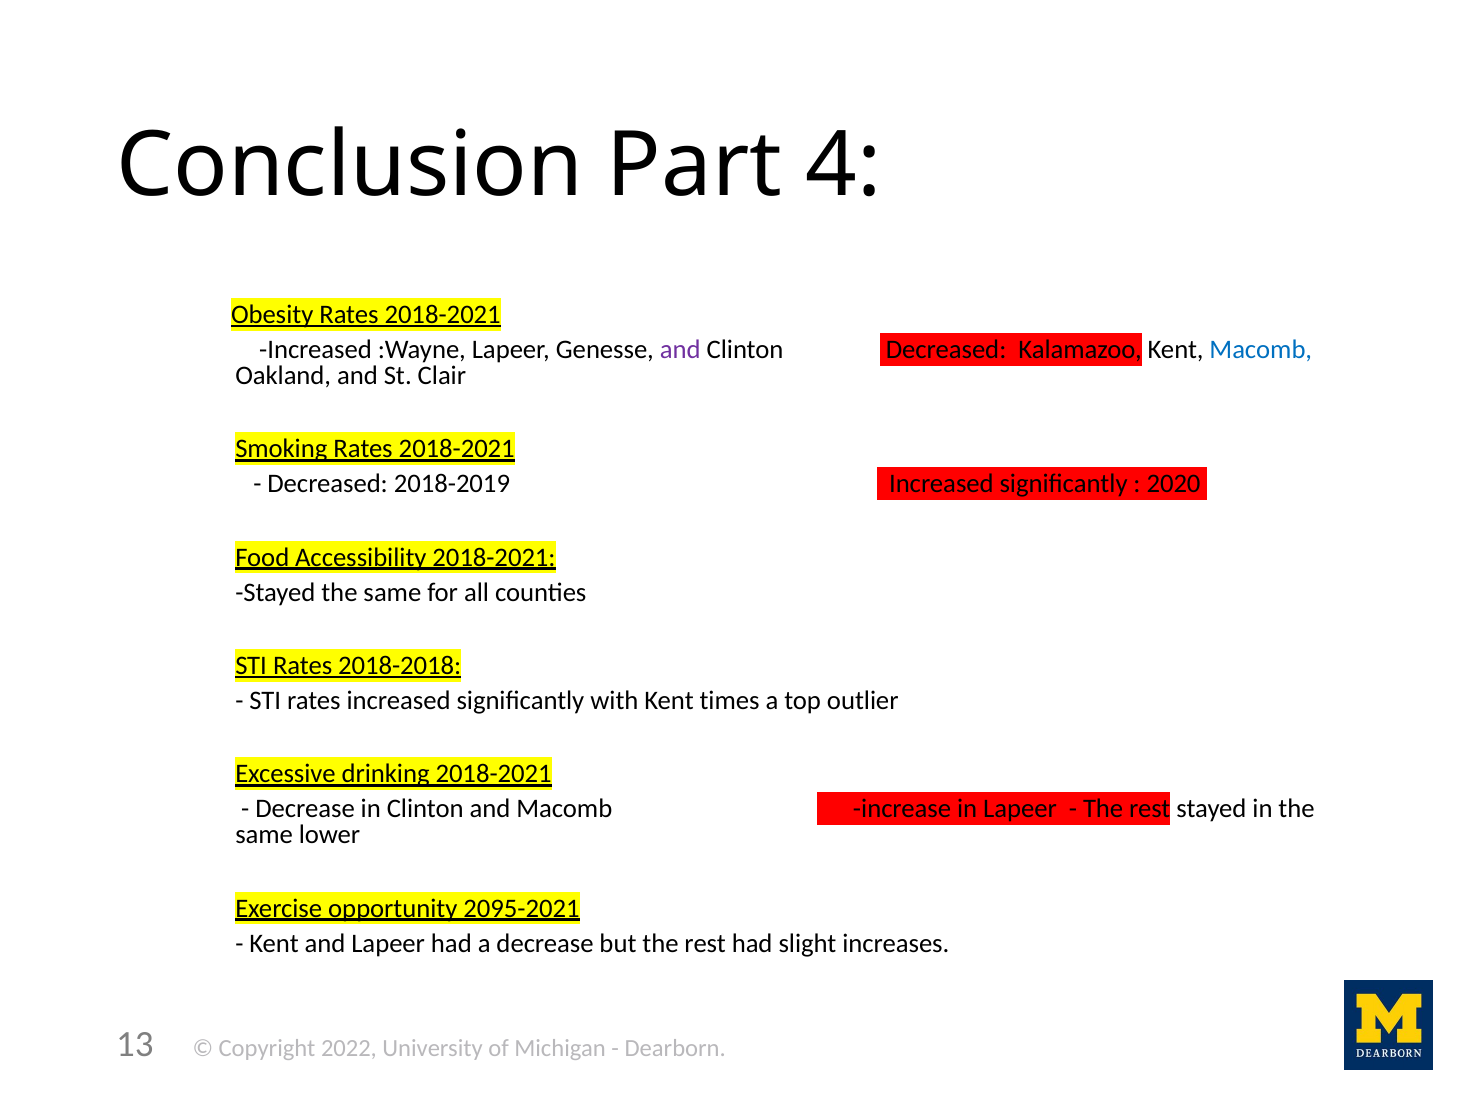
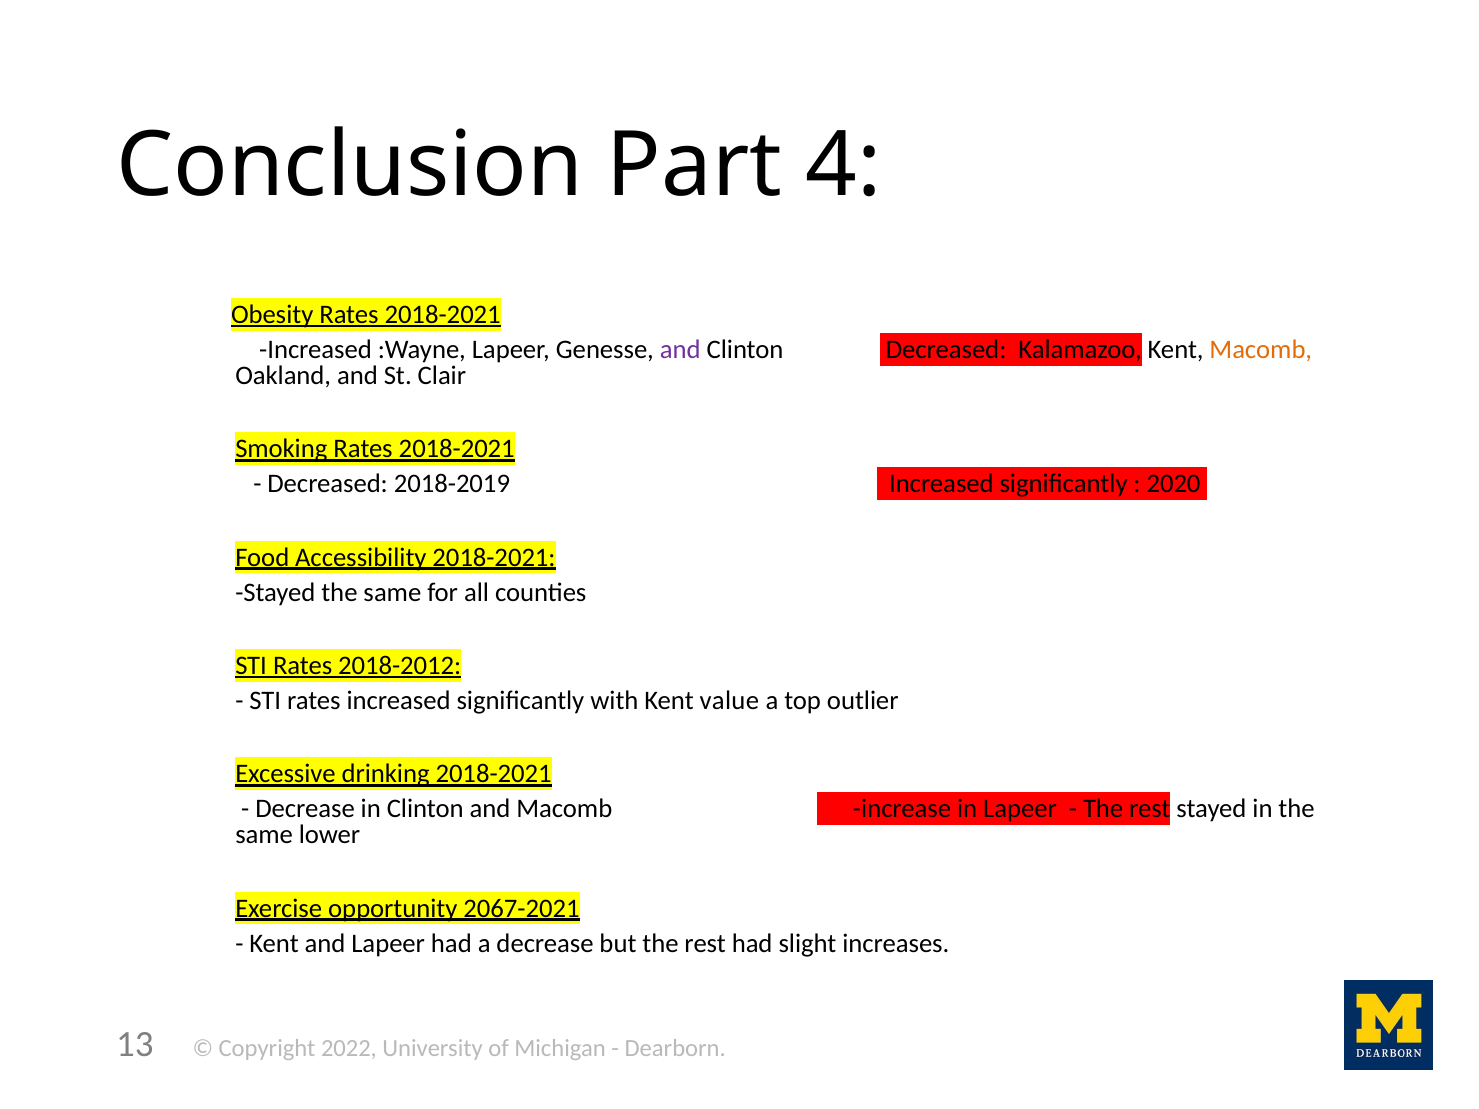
Macomb colour: blue -> orange (1261, 350)
2018-2018: 2018-2018 -> 2018-2012 (400, 666)
times: times -> value (729, 701)
2095-2021: 2095-2021 -> 2067-2021 (521, 908)
